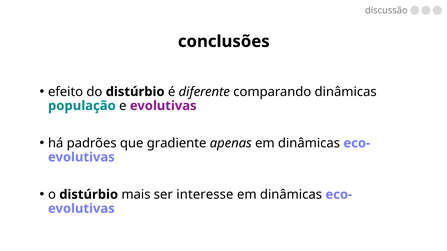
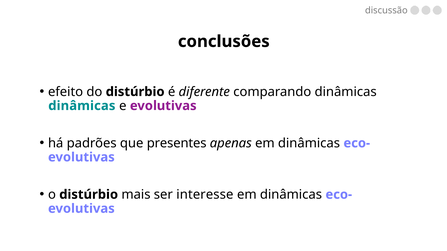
população: população -> dinâmicas (82, 106)
gradiente: gradiente -> presentes (177, 143)
